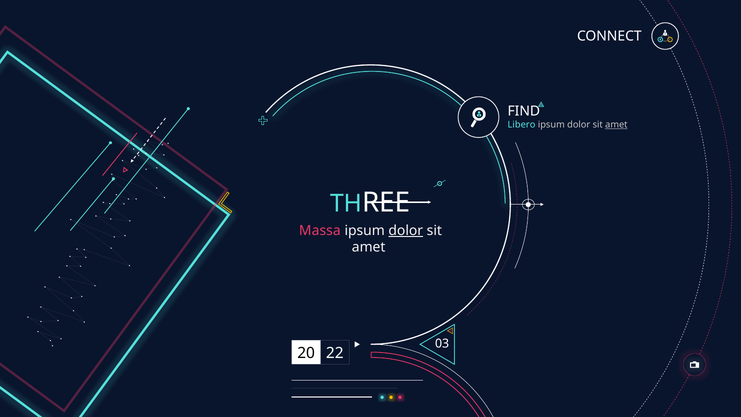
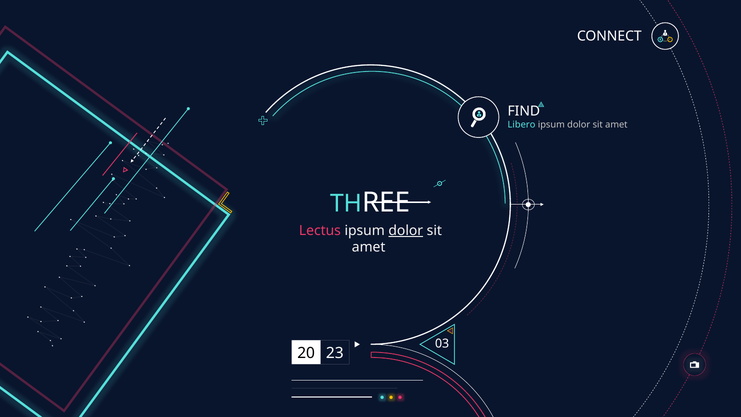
amet underline: present -> none (616, 125)
Massa: Massa -> Lectus (320, 230)
22: 22 -> 23 (335, 353)
